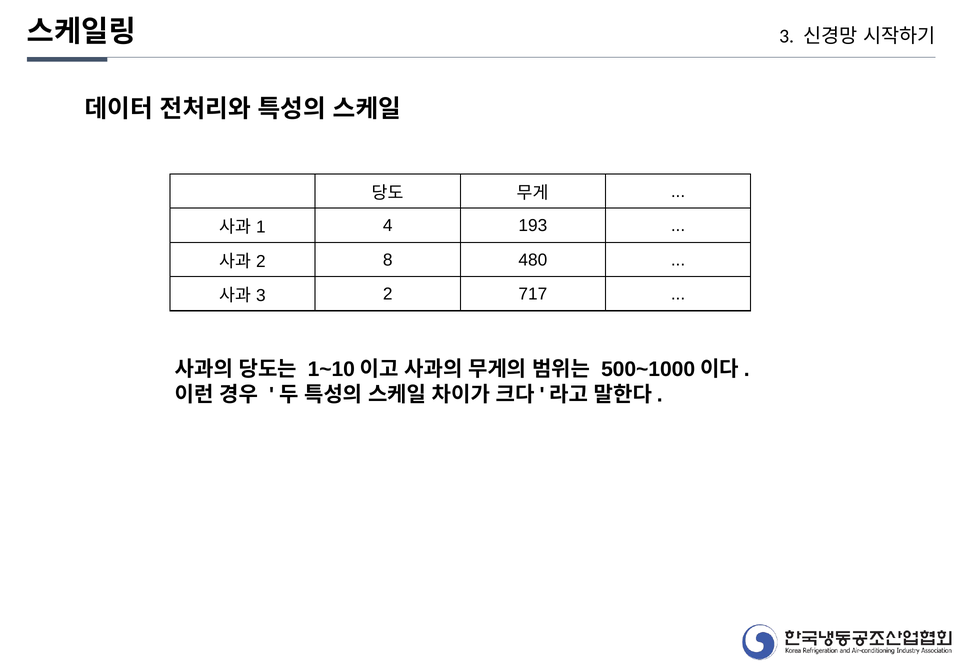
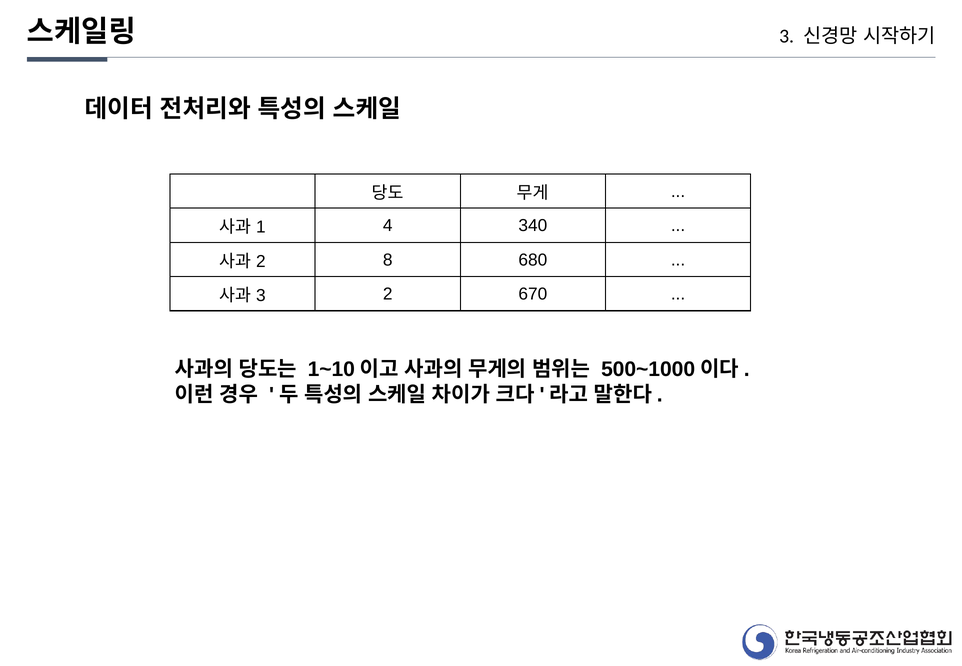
193: 193 -> 340 (533, 226)
480: 480 -> 680 (533, 260)
717: 717 -> 670 (533, 294)
